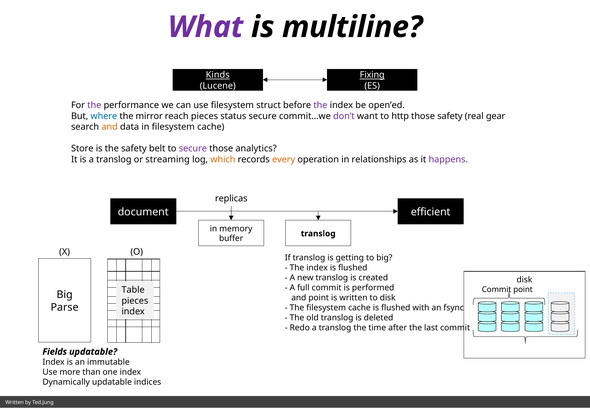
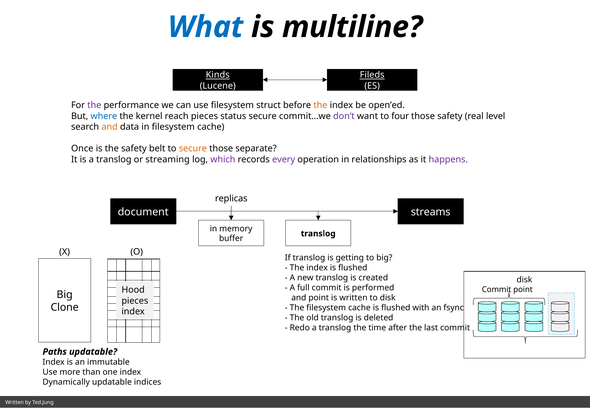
What colour: purple -> blue (205, 27)
Fixing: Fixing -> Fileds (372, 75)
the colour: purple -> orange (320, 105)
mirror: mirror -> kernel (149, 116)
http: http -> four (400, 116)
gear: gear -> level (496, 116)
Store: Store -> Once (82, 149)
secure colour: purple -> orange (193, 149)
analytics: analytics -> separate (256, 149)
which colour: orange -> purple (223, 160)
every colour: orange -> purple (284, 160)
efficient: efficient -> streams (431, 212)
Table: Table -> Hood (133, 290)
Parse: Parse -> Clone (65, 308)
Fields: Fields -> Paths (55, 352)
